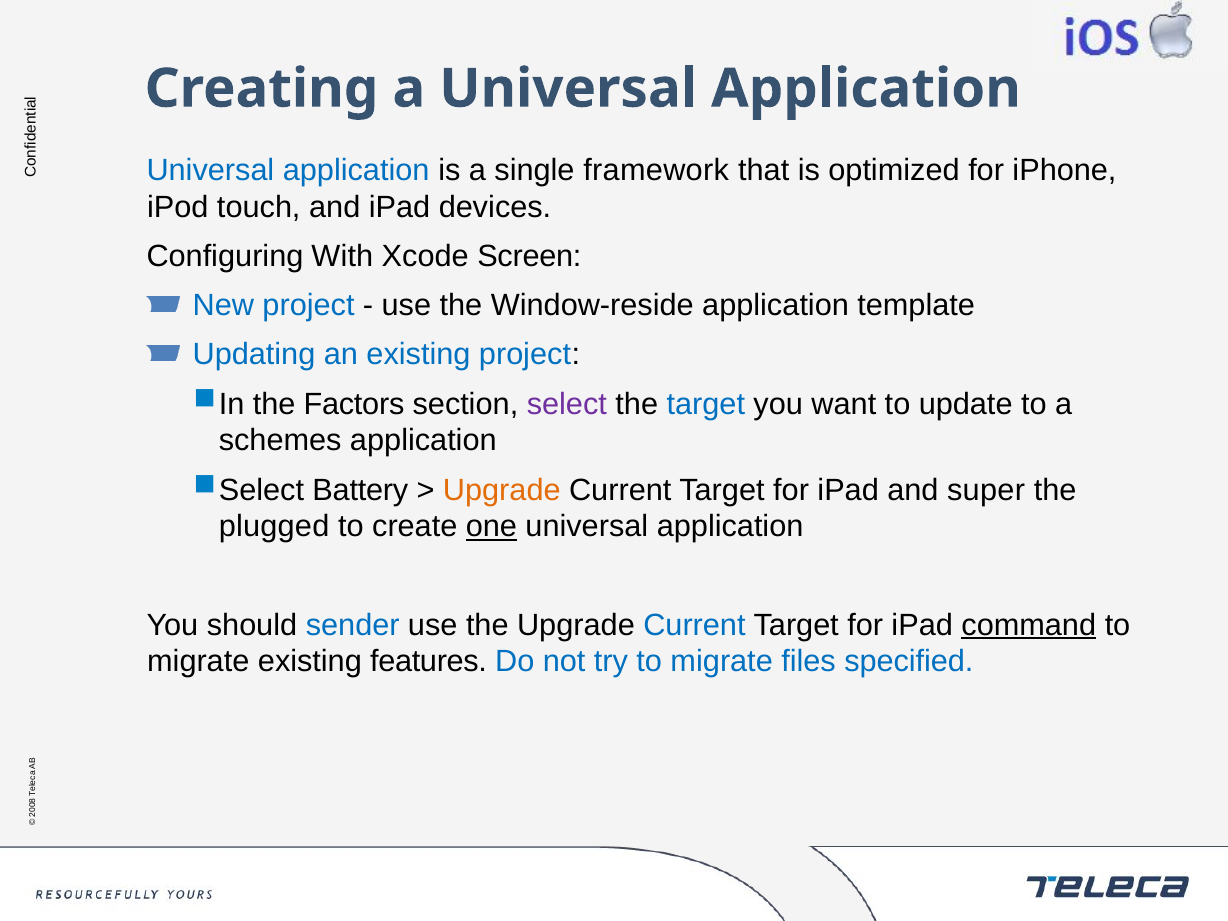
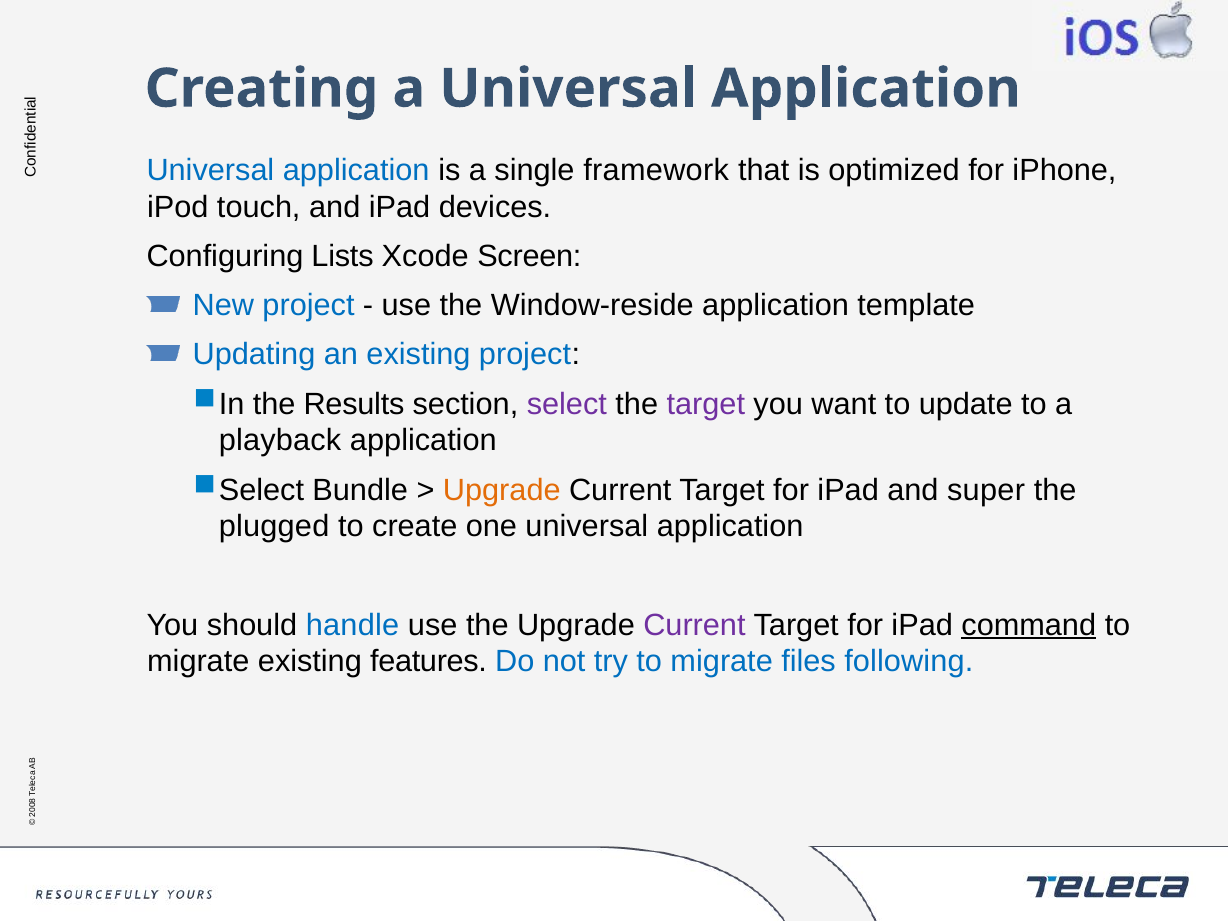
With: With -> Lists (343, 257)
Factors: Factors -> Results (354, 404)
target colour: blue -> purple (706, 404)
schemes: schemes -> playback (280, 441)
Battery: Battery -> Bundle (360, 490)
one underline: present -> none (491, 527)
sender: sender -> handle (353, 625)
Current colour: blue -> purple (694, 625)
specified: specified -> following (909, 662)
